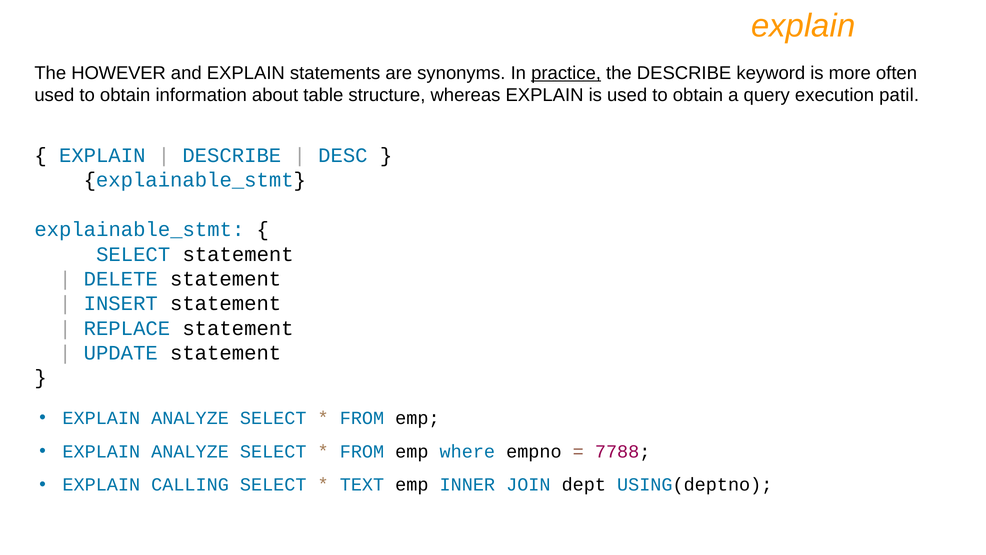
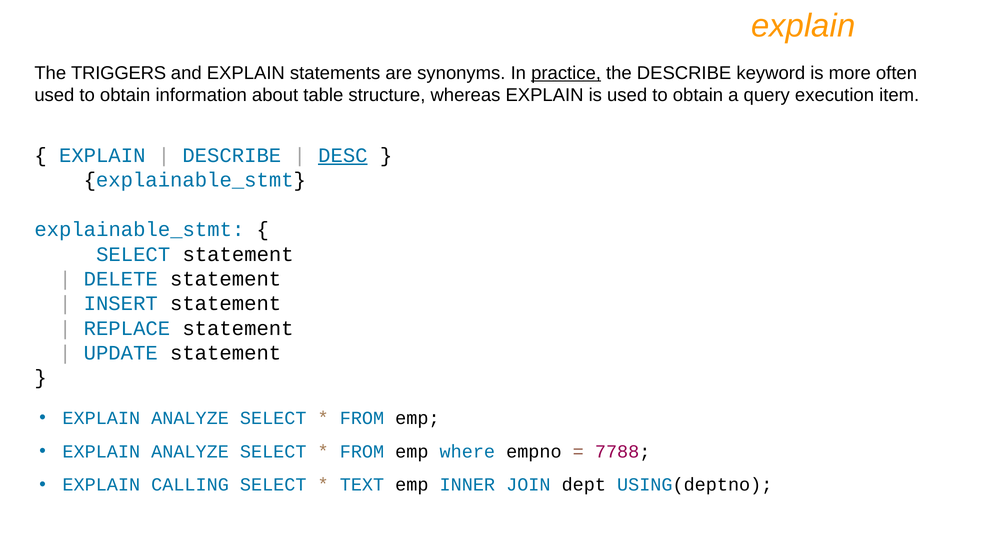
HOWEVER: HOWEVER -> TRIGGERS (119, 73)
patil: patil -> item (899, 95)
DESC underline: none -> present (343, 155)
